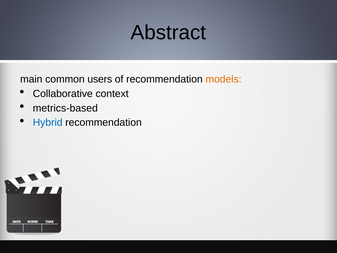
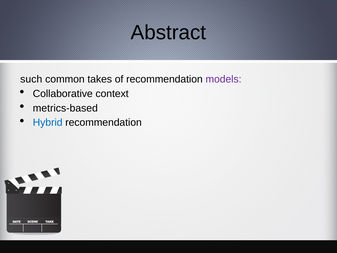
main: main -> such (31, 79)
users: users -> takes (100, 79)
models colour: orange -> purple (224, 79)
